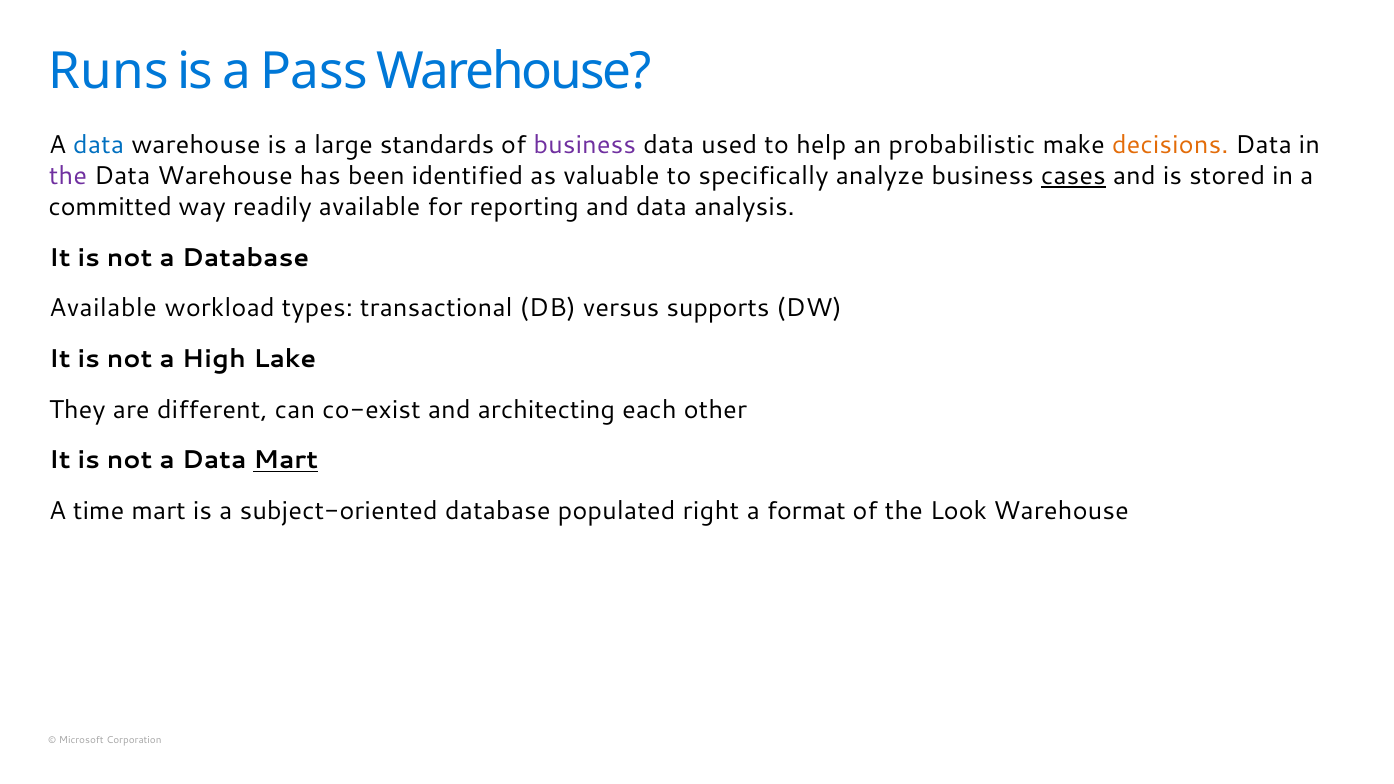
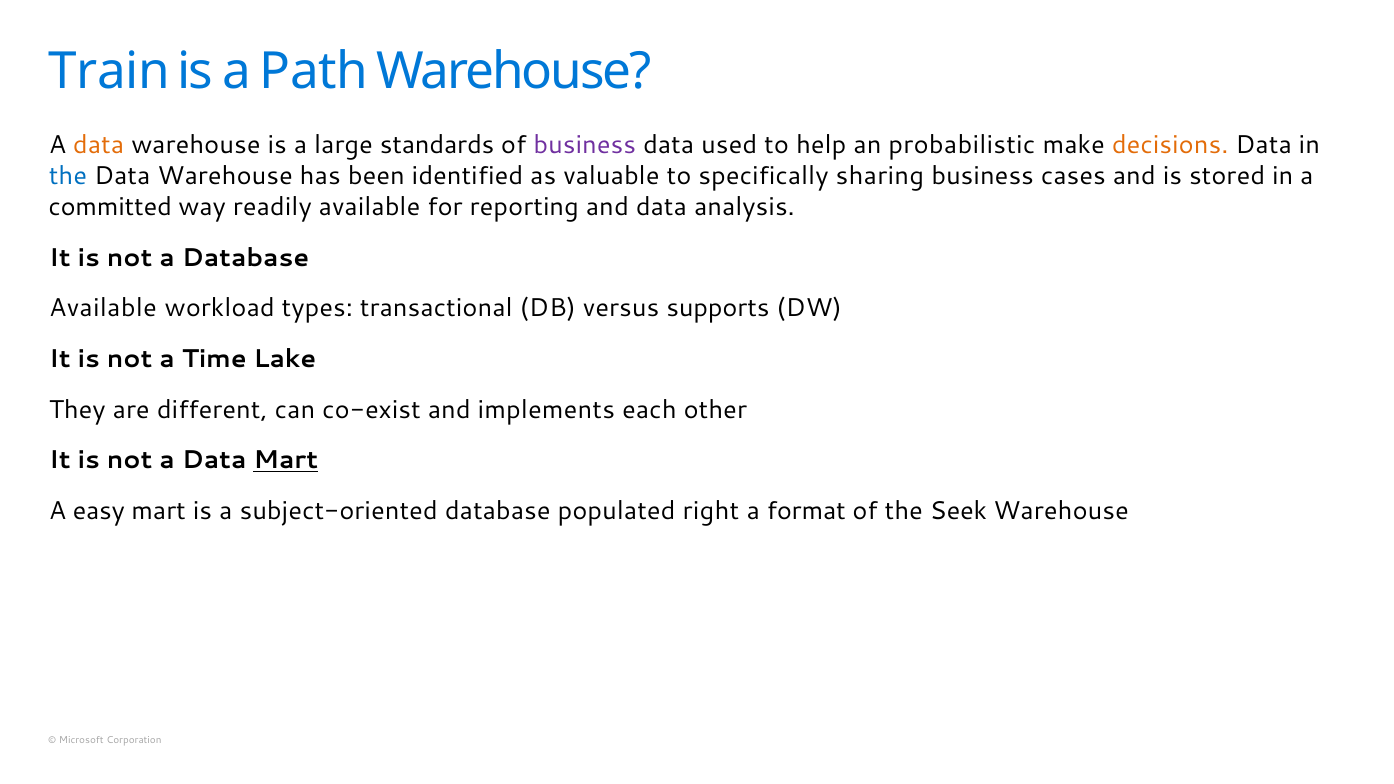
Runs: Runs -> Train (109, 72)
Pass: Pass -> Path (314, 72)
data colour: blue -> orange (99, 145)
the colour: purple -> blue (68, 176)
analyze: analyze -> sharing (880, 176)
cases underline: present -> none (1073, 176)
High: High -> Time (214, 359)
architecting: architecting -> implements (546, 410)
time: time -> easy (99, 511)
Look: Look -> Seek (958, 511)
